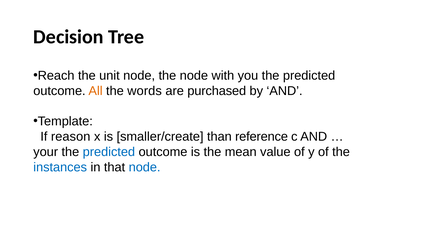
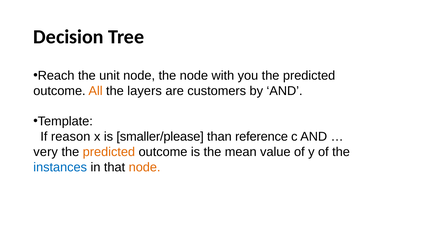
words: words -> layers (145, 91)
purchased: purchased -> customers (217, 91)
smaller/create: smaller/create -> smaller/please (160, 137)
your: your -> very (46, 152)
predicted colour: blue -> orange (109, 152)
node colour: blue -> orange (145, 167)
